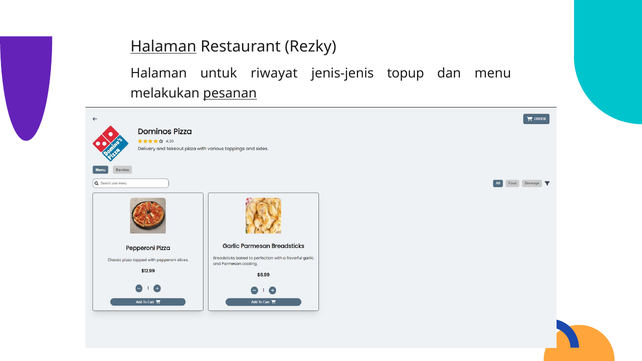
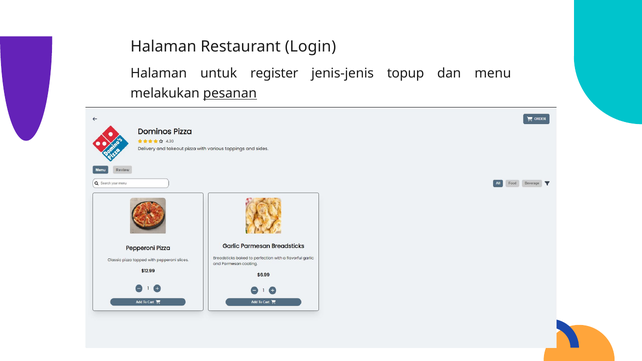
Halaman underline: present -> none (163, 47)
Rezky: Rezky -> Login (310, 47)
riwayat: riwayat -> register (274, 73)
